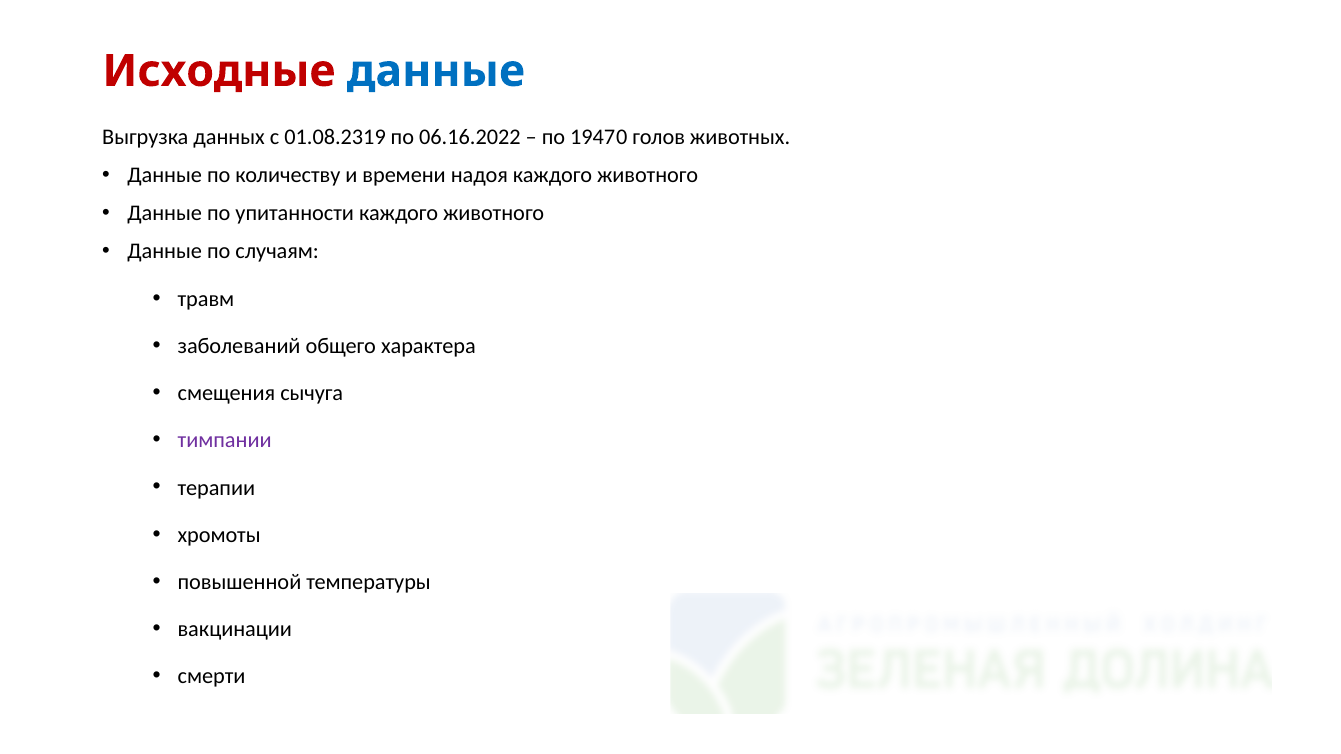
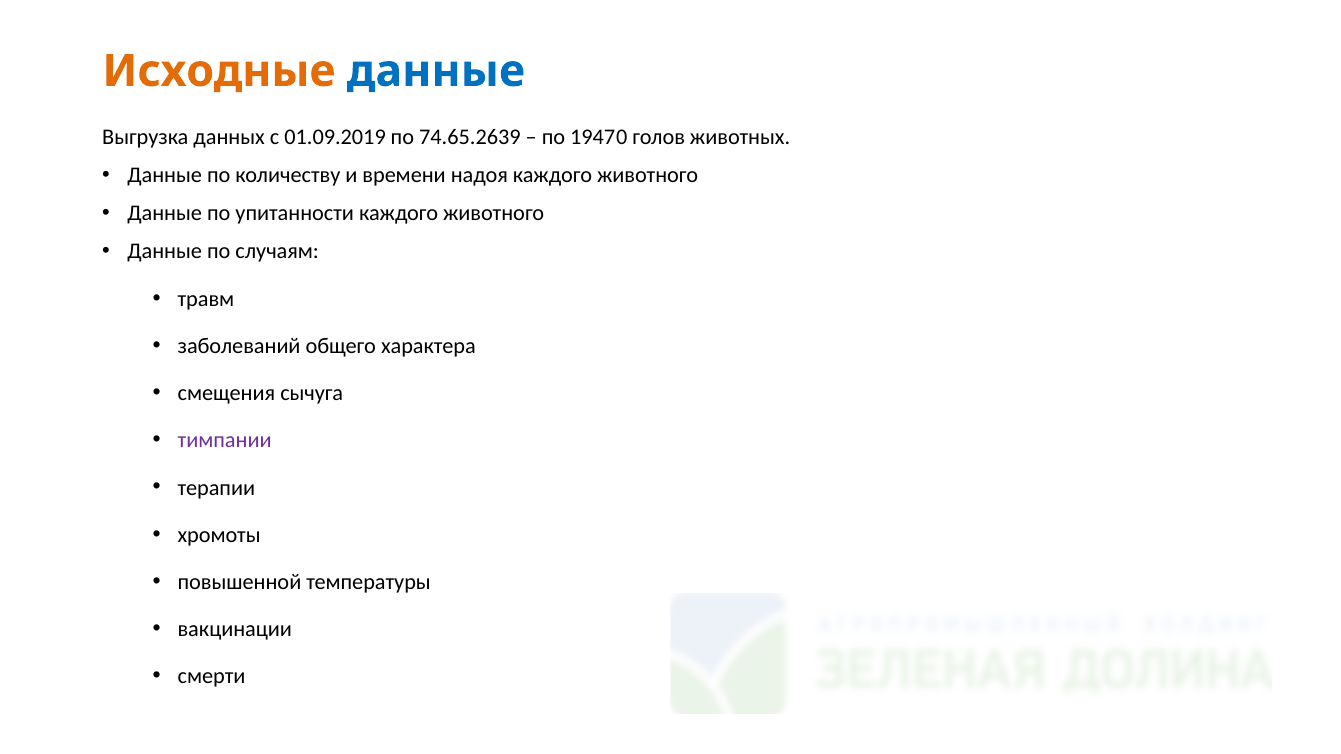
Исходные colour: red -> orange (219, 71)
01.08.2319: 01.08.2319 -> 01.09.2019 (335, 137)
06.16.2022: 06.16.2022 -> 74.65.2639 (470, 137)
